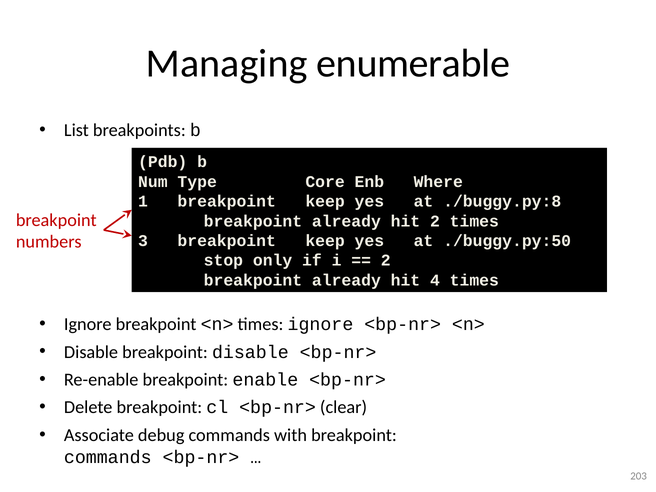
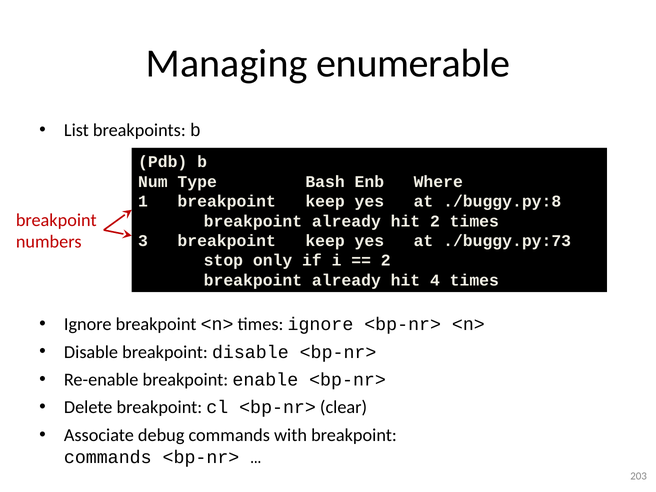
Core: Core -> Bash (325, 182)
./buggy.py:50: ./buggy.py:50 -> ./buggy.py:73 (507, 241)
